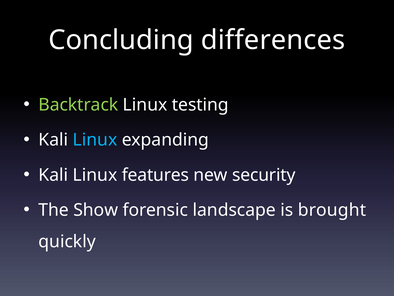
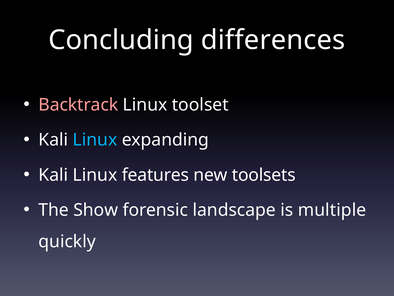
Backtrack colour: light green -> pink (78, 105)
testing: testing -> toolset (200, 105)
security: security -> toolsets (264, 175)
brought: brought -> multiple (332, 210)
